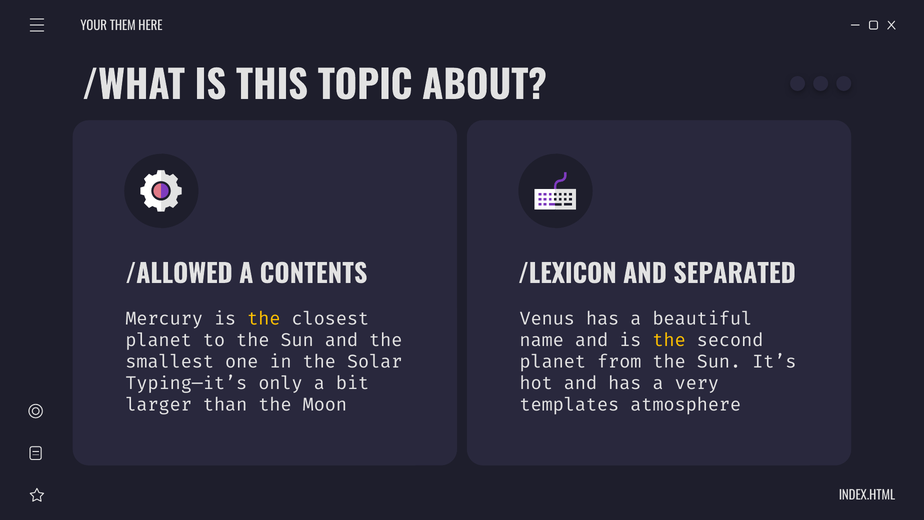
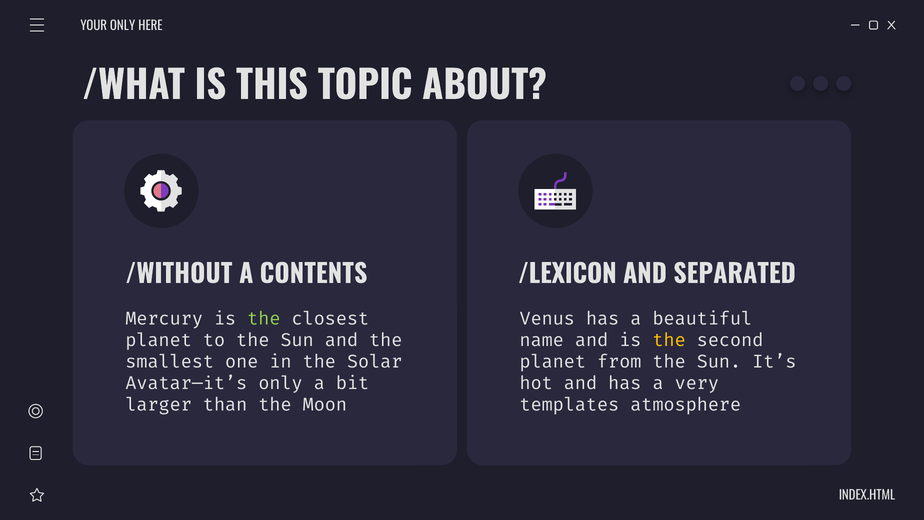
YOUR THEM: THEM -> ONLY (123, 26)
/ALLOWED: /ALLOWED -> /WITHOUT (179, 274)
the colour: yellow -> light green (264, 319)
Typing—it’s: Typing—it’s -> Avatar—it’s (186, 383)
